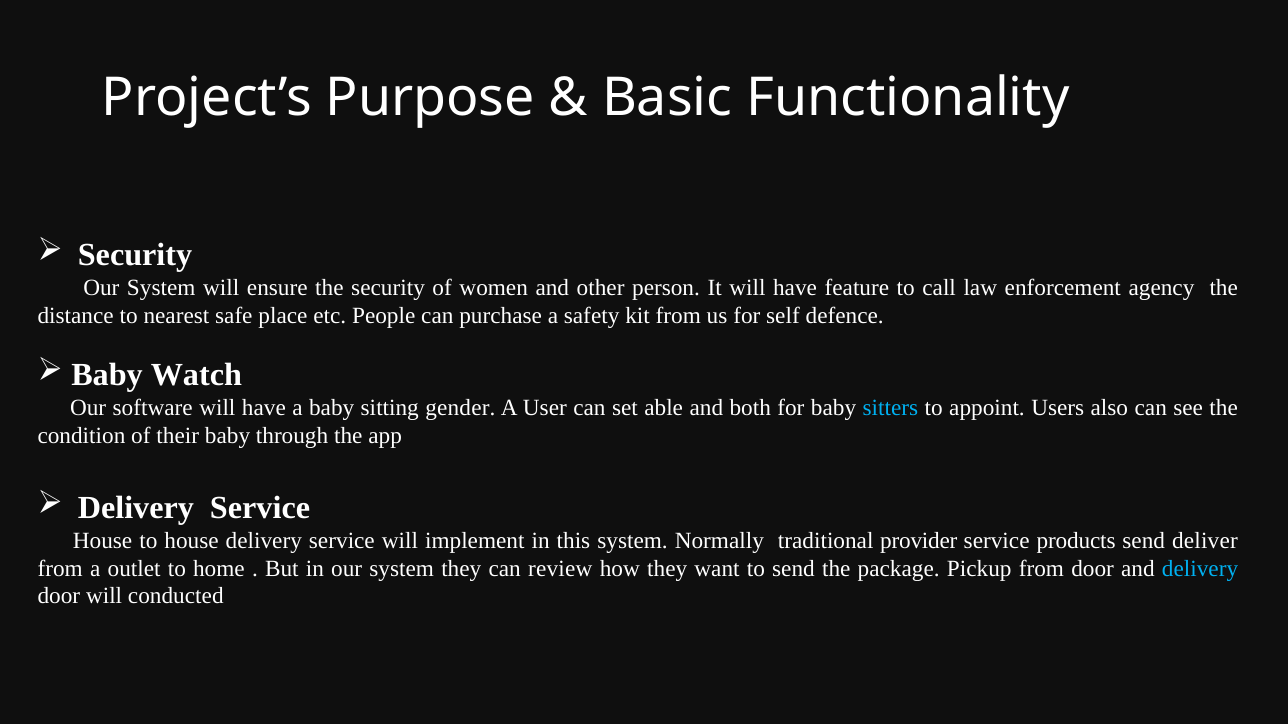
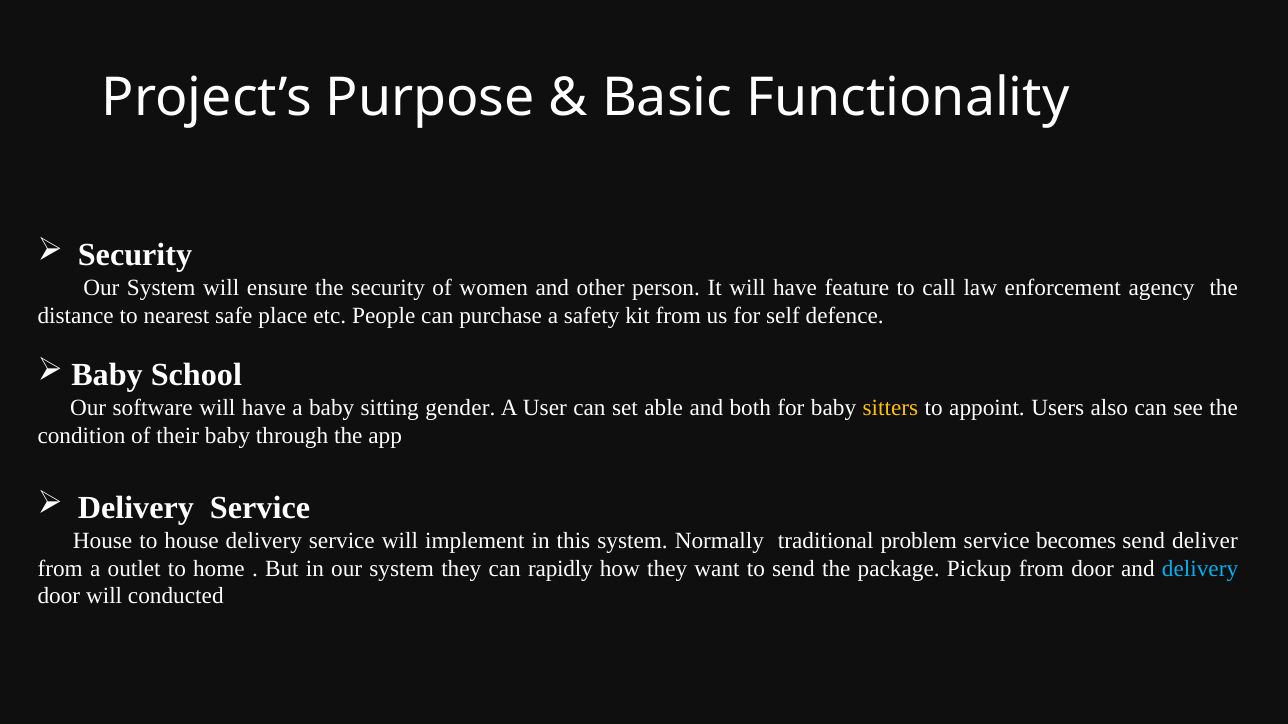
Watch: Watch -> School (196, 375)
sitters colour: light blue -> yellow (890, 408)
provider: provider -> problem (919, 541)
products: products -> becomes (1076, 541)
review: review -> rapidly (560, 569)
